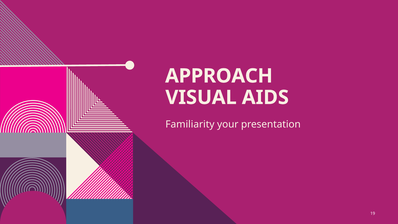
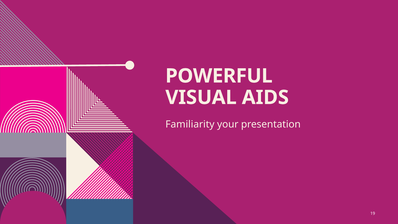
APPROACH: APPROACH -> POWERFUL (219, 76)
